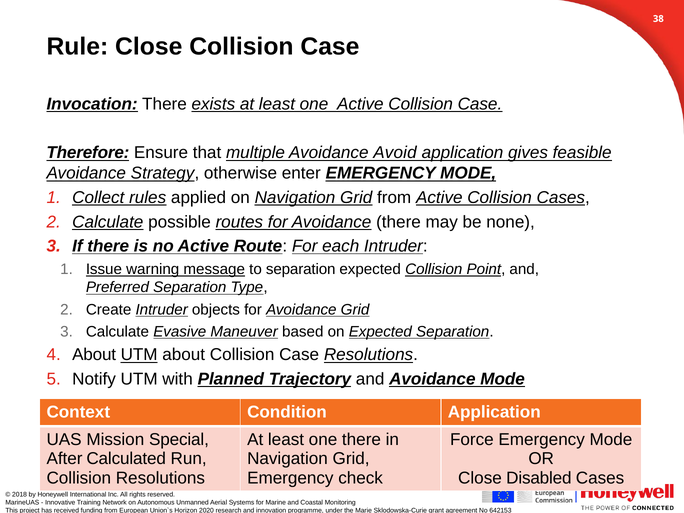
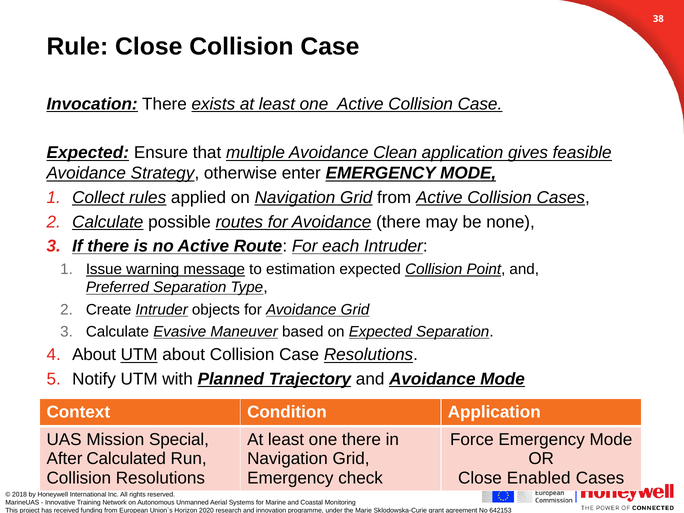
Therefore: Therefore -> Expected (88, 153)
Avoid: Avoid -> Clean (395, 153)
to separation: separation -> estimation (301, 269)
Disabled: Disabled -> Enabled (539, 478)
